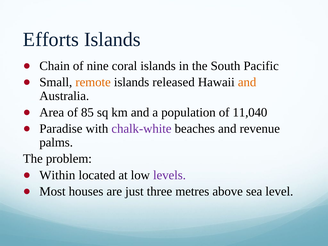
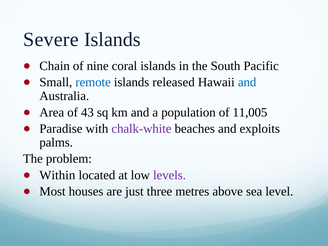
Efforts: Efforts -> Severe (51, 40)
remote colour: orange -> blue (93, 82)
and colour: orange -> blue (247, 82)
85: 85 -> 43 (87, 112)
11,040: 11,040 -> 11,005 (250, 112)
revenue: revenue -> exploits (260, 129)
